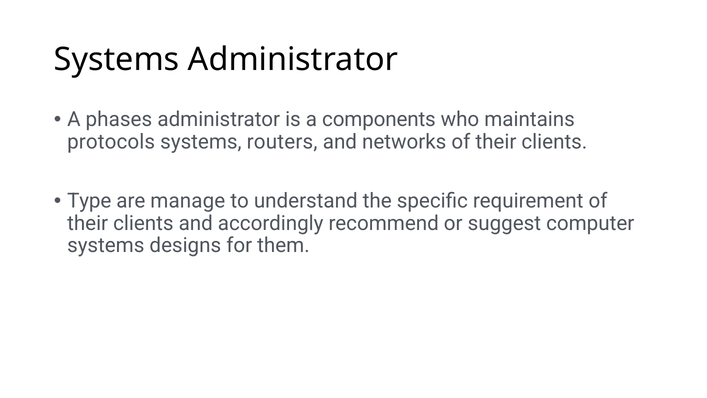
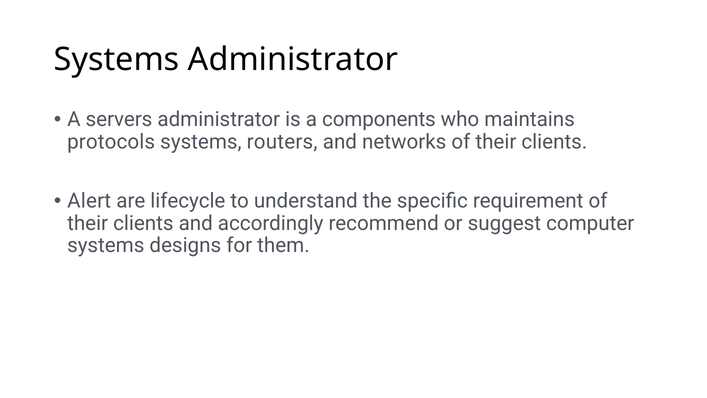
phases: phases -> servers (119, 119)
Type: Type -> Alert (89, 201)
manage: manage -> lifecycle (188, 201)
